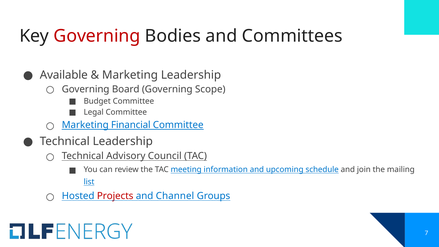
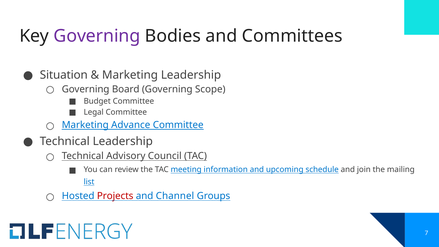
Governing colour: red -> purple (97, 36)
Available: Available -> Situation (64, 75)
Financial: Financial -> Advance (131, 125)
